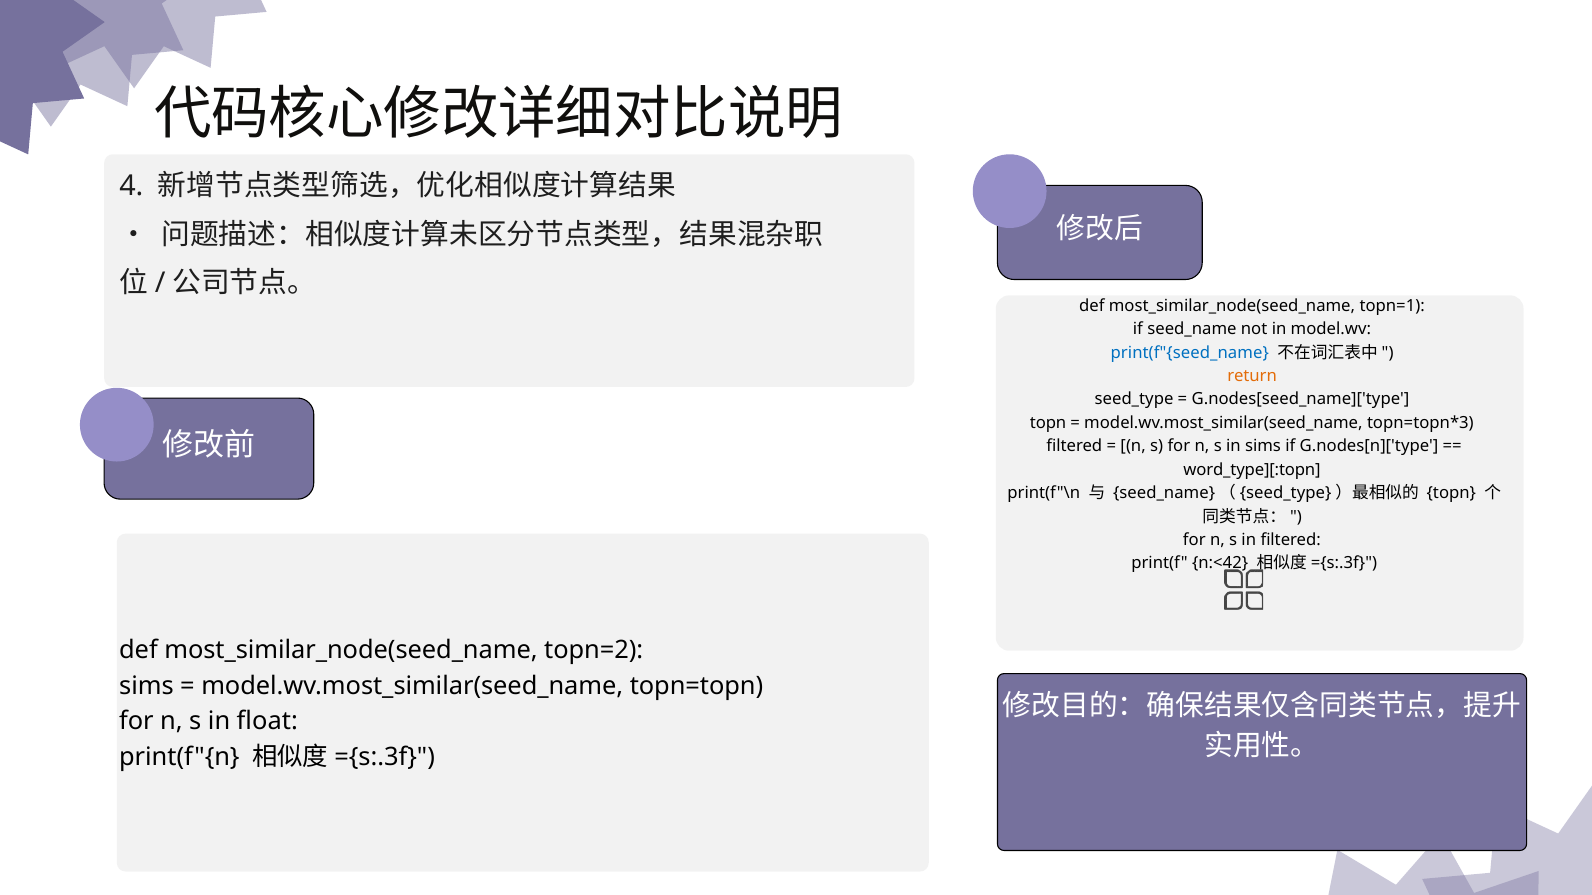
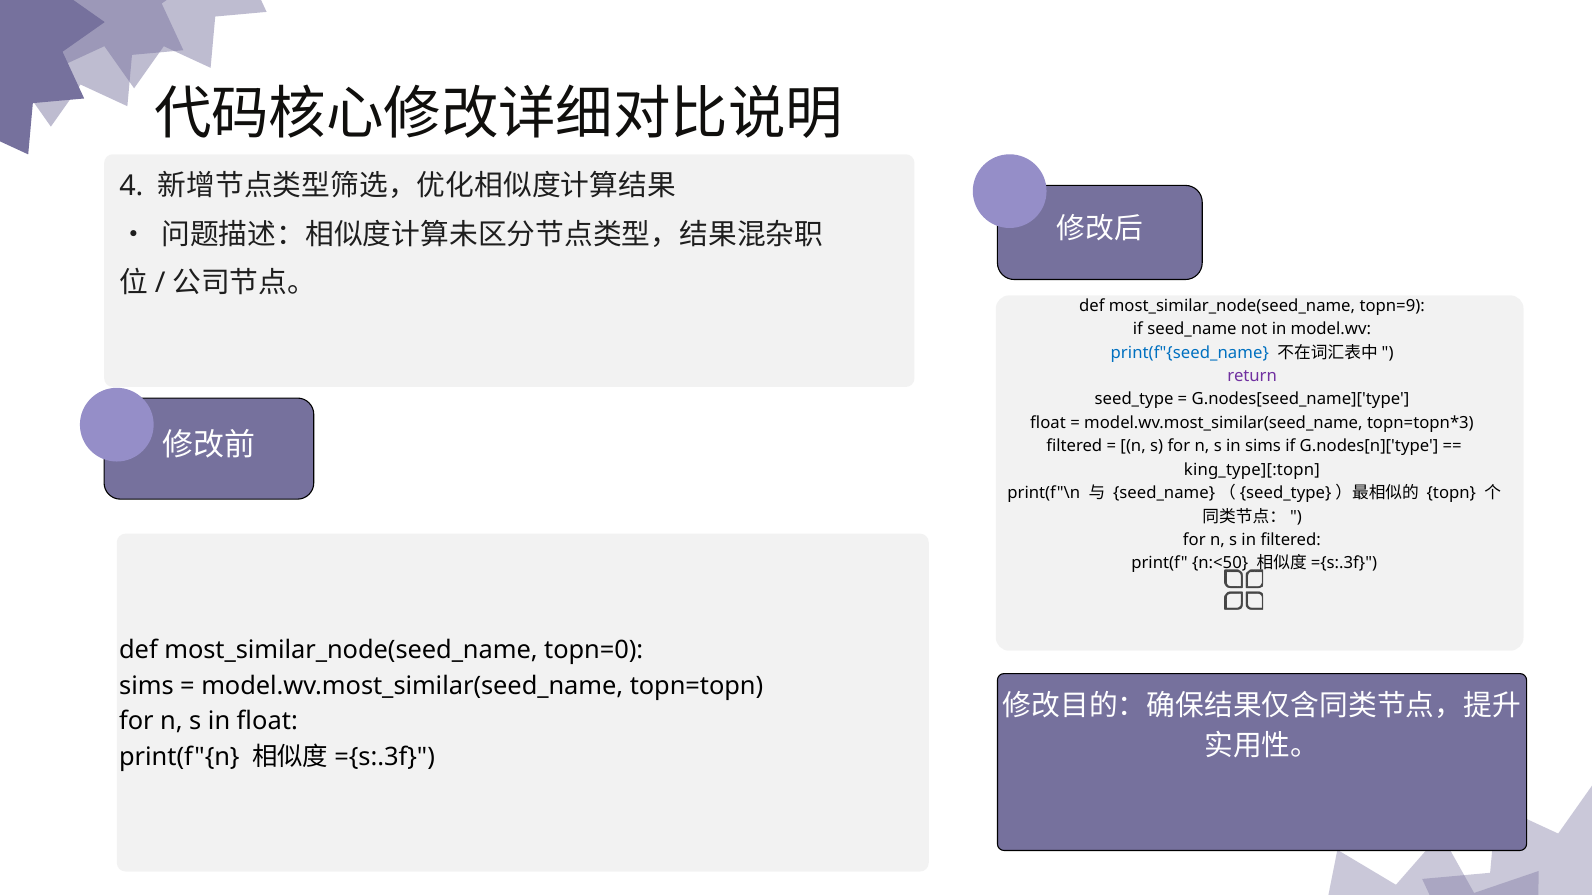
topn=1: topn=1 -> topn=9 (1392, 306)
return colour: orange -> purple (1252, 376)
topn: topn -> float (1048, 423)
word_type][:topn: word_type][:topn -> king_type][:topn (1252, 470)
n:<42: n:<42 -> n:<50 (1220, 564)
topn=2: topn=2 -> topn=0 (594, 650)
